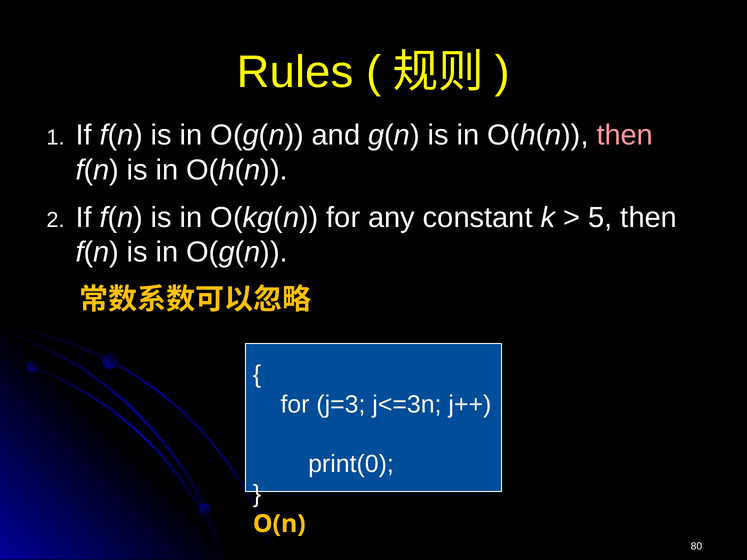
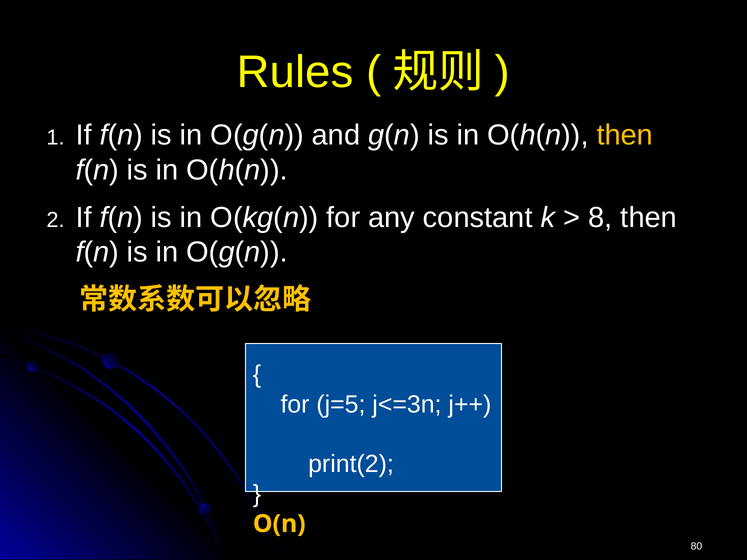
then colour: pink -> yellow (625, 135)
5: 5 -> 8 (600, 218)
j=3: j=3 -> j=5 (341, 405)
print(0: print(0 -> print(2 (351, 464)
